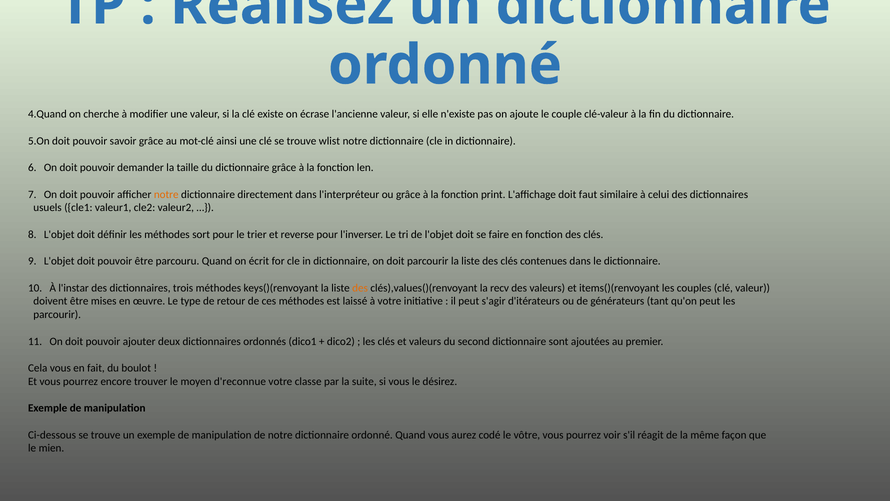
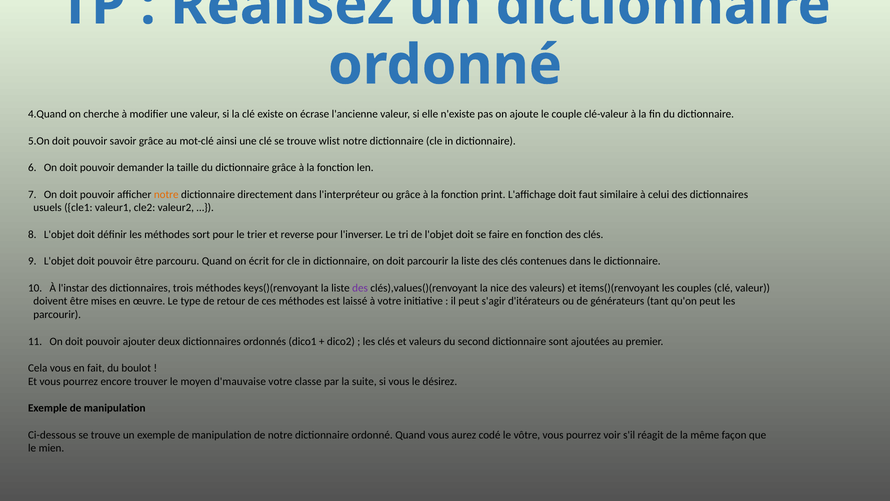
des colour: orange -> purple (360, 288)
recv: recv -> nice (500, 288)
d'reconnue: d'reconnue -> d'mauvaise (240, 381)
